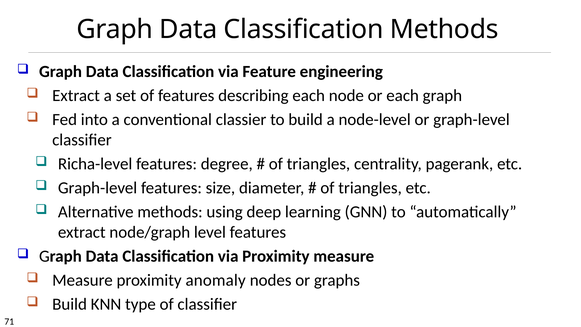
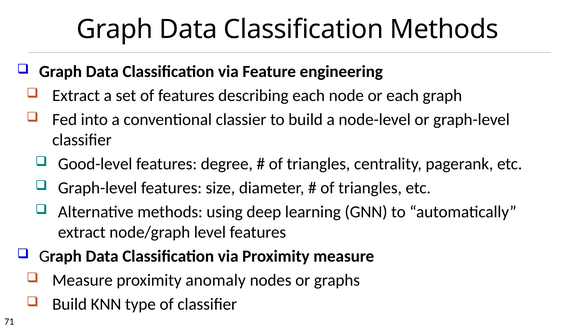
Richa-level: Richa-level -> Good-level (95, 164)
